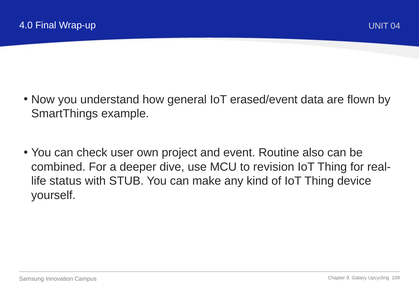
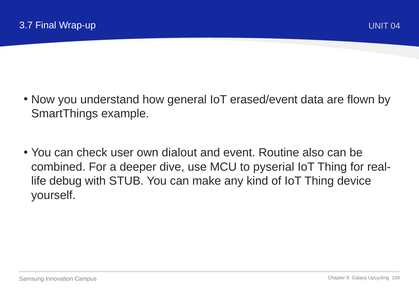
4.0: 4.0 -> 3.7 (26, 25)
project: project -> dialout (179, 153)
revision: revision -> pyserial (274, 167)
status: status -> debug (66, 181)
